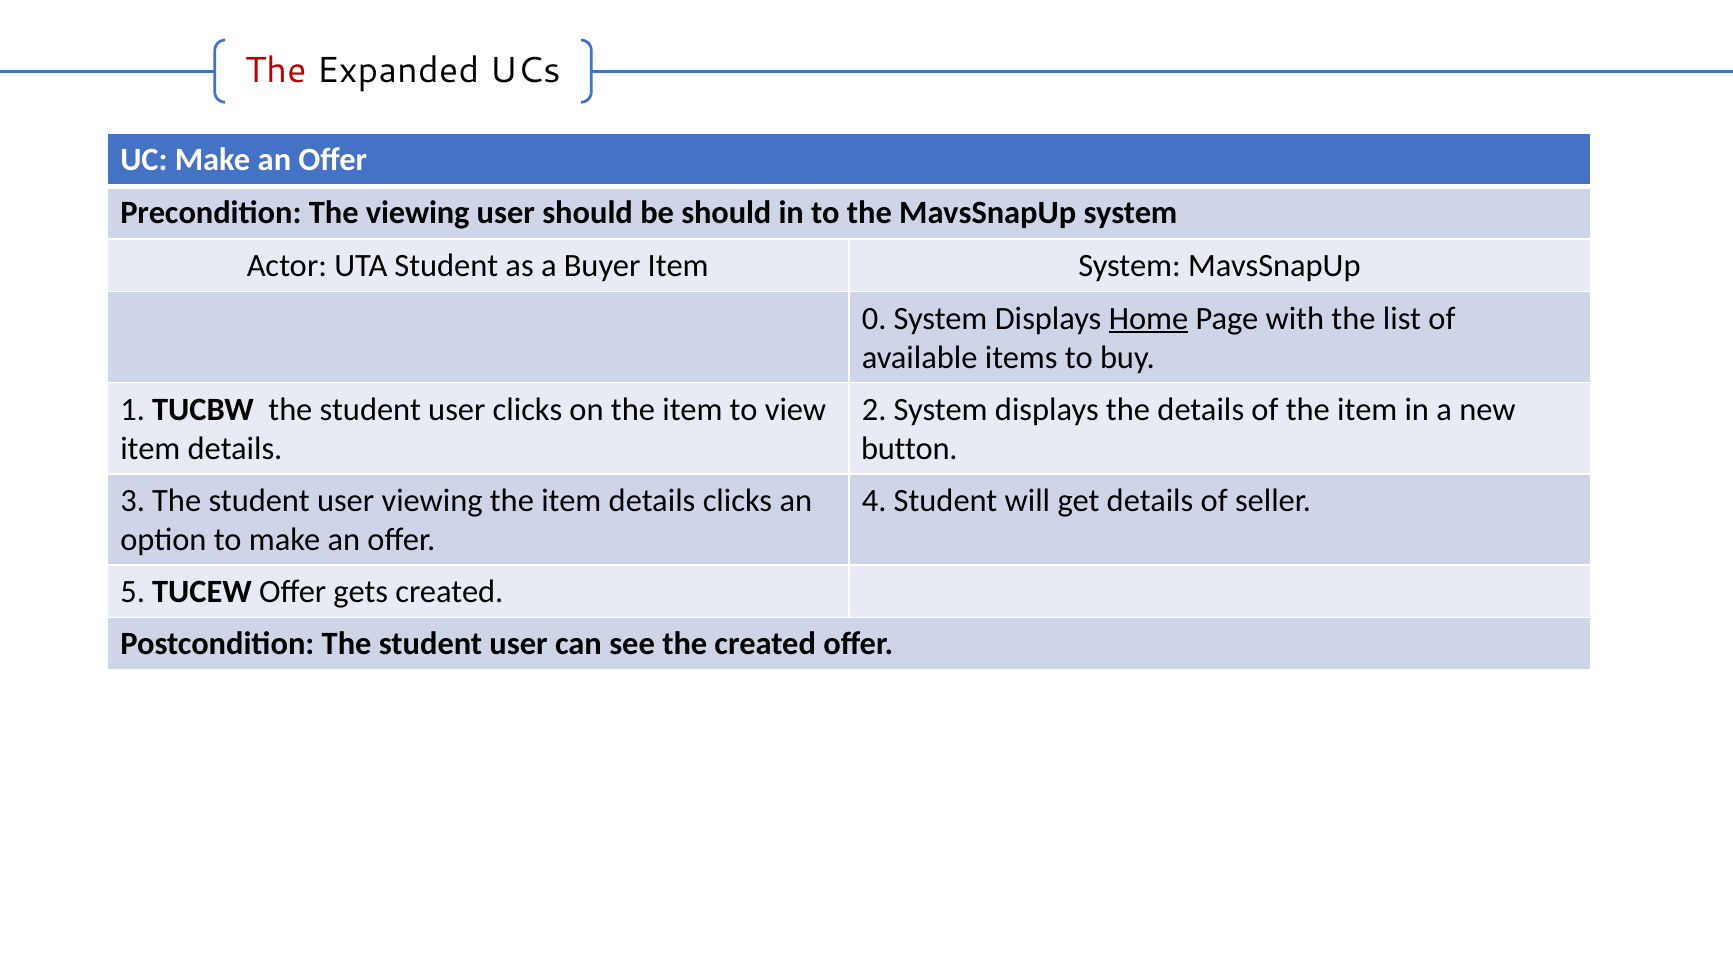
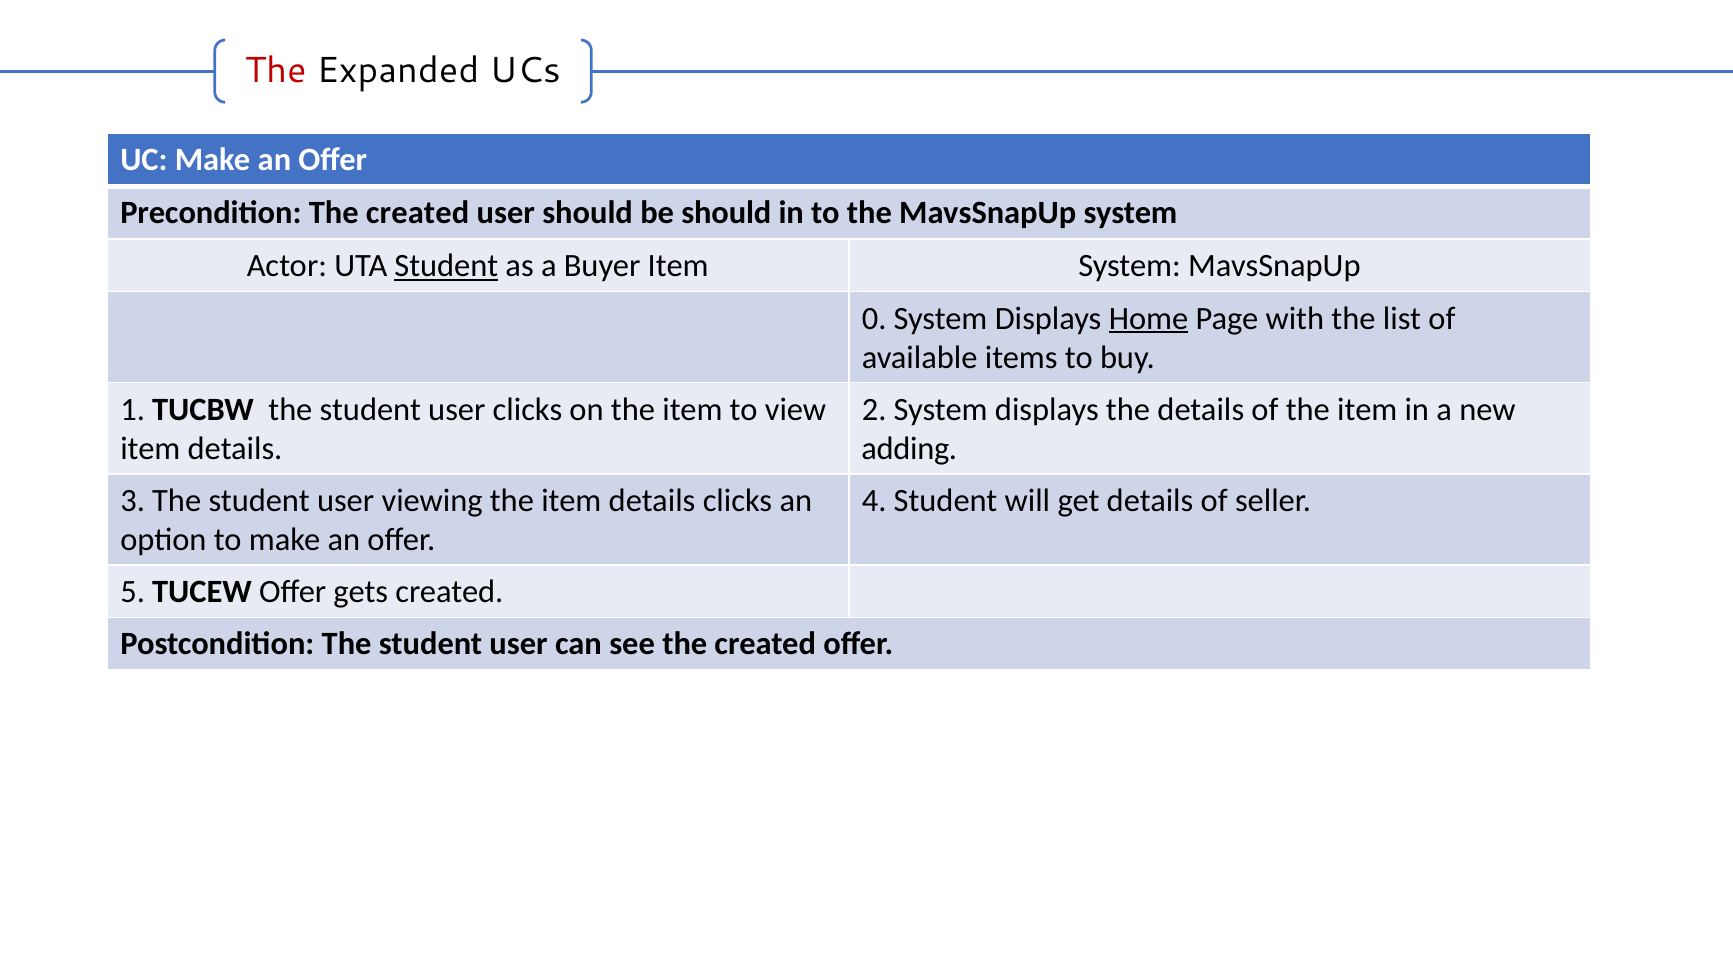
Precondition The viewing: viewing -> created (418, 213)
Student underline: none -> present (446, 266)
button: button -> adding (909, 449)
